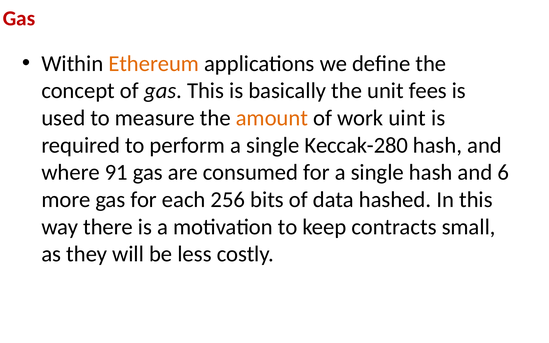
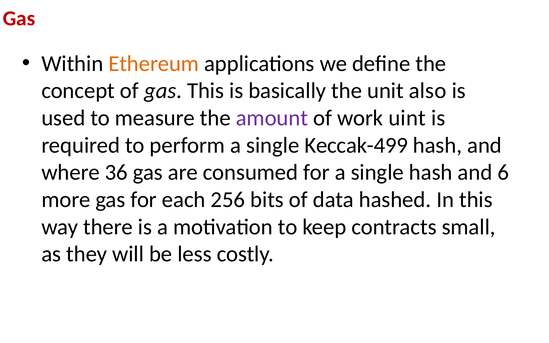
fees: fees -> also (428, 91)
amount colour: orange -> purple (272, 118)
Keccak-280: Keccak-280 -> Keccak-499 (356, 145)
91: 91 -> 36 (116, 172)
